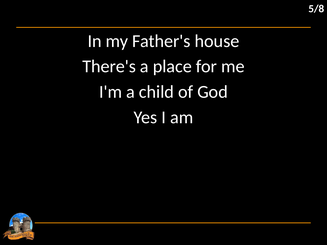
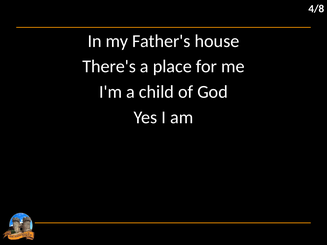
5/8: 5/8 -> 4/8 (316, 9)
